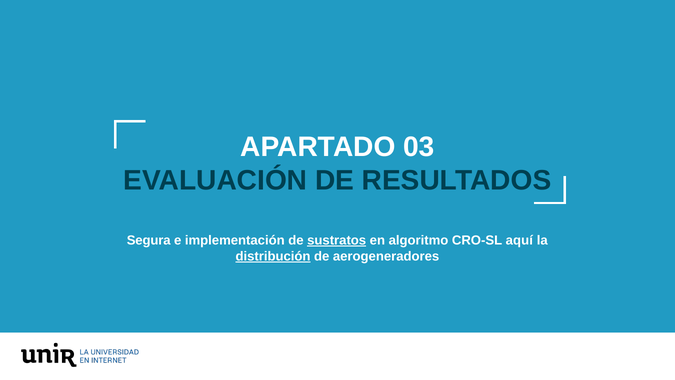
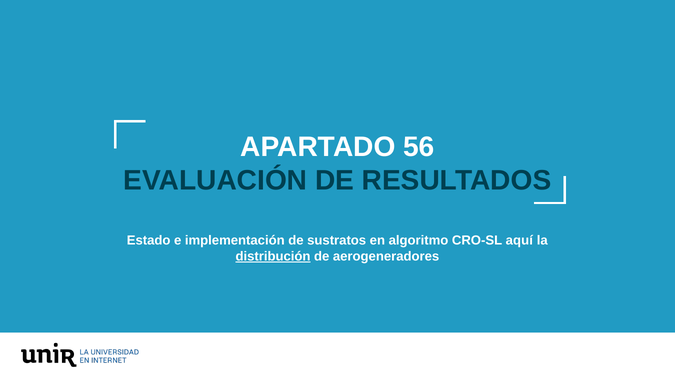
03: 03 -> 56 (419, 147)
Segura: Segura -> Estado (149, 240)
sustratos underline: present -> none (337, 240)
